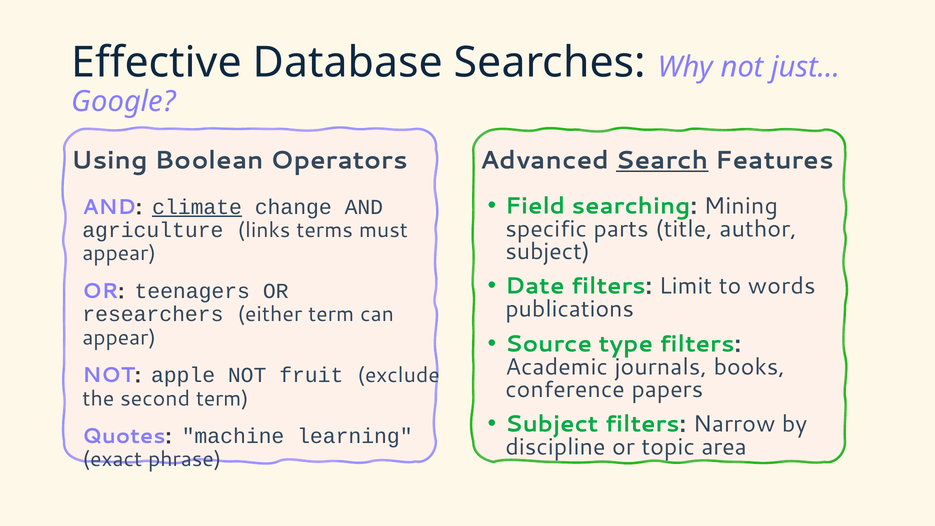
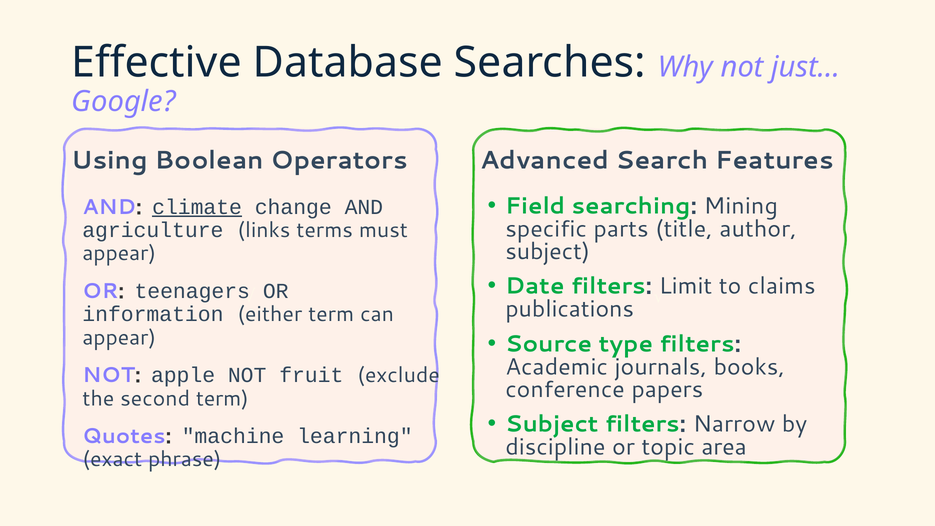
Search underline: present -> none (662, 160)
words: words -> claims (782, 286)
researchers: researchers -> information (153, 314)
